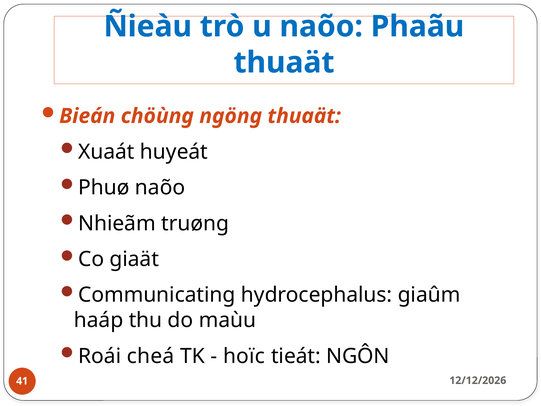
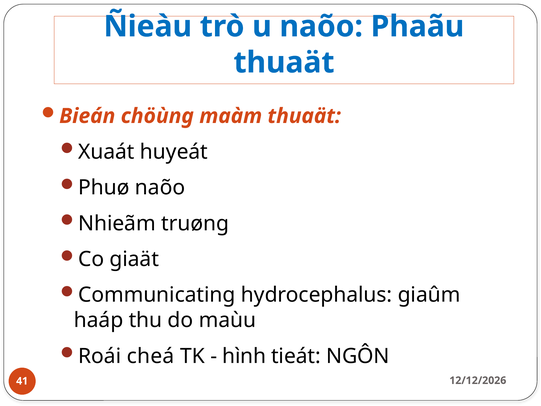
ngöng: ngöng -> maàm (231, 116)
hoïc: hoïc -> hình (244, 356)
